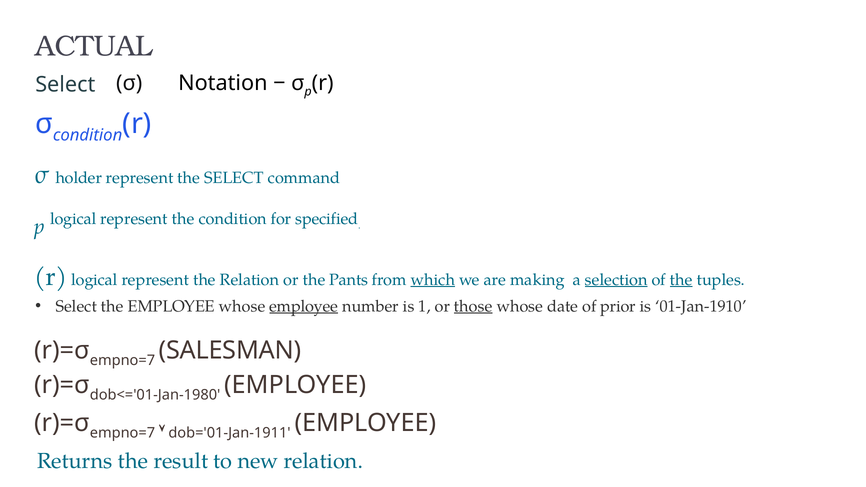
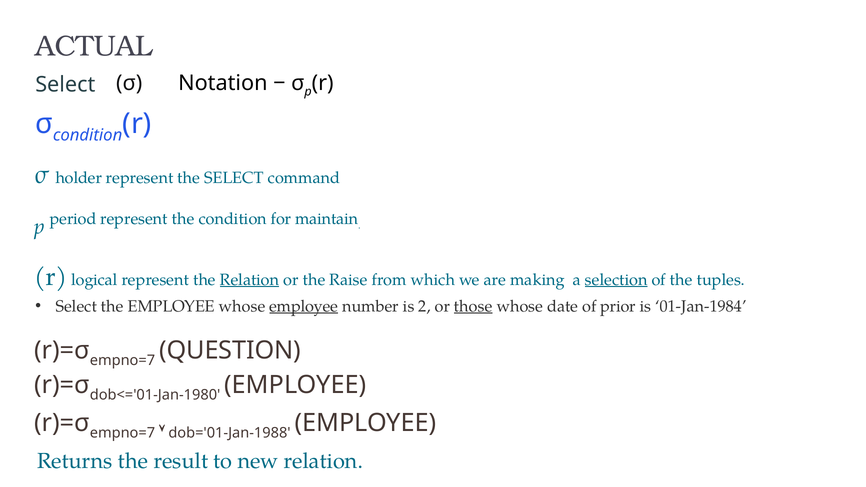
p logical: logical -> period (73, 219)
specified: specified -> maintain (327, 219)
Relation underline: none -> present (250, 280)
Pants: Pants -> Raise (348, 280)
which underline: present -> none (433, 280)
the underline: present -> none (681, 280)
1: 1 -> 2 (425, 306)
01-Jan-1910: 01-Jan-1910 -> 01-Jan-1984 (701, 306)
SALESMAN: SALESMAN -> QUESTION (230, 351)
dob='01-Jan-1911: dob='01-Jan-1911 -> dob='01-Jan-1988 (230, 433)
